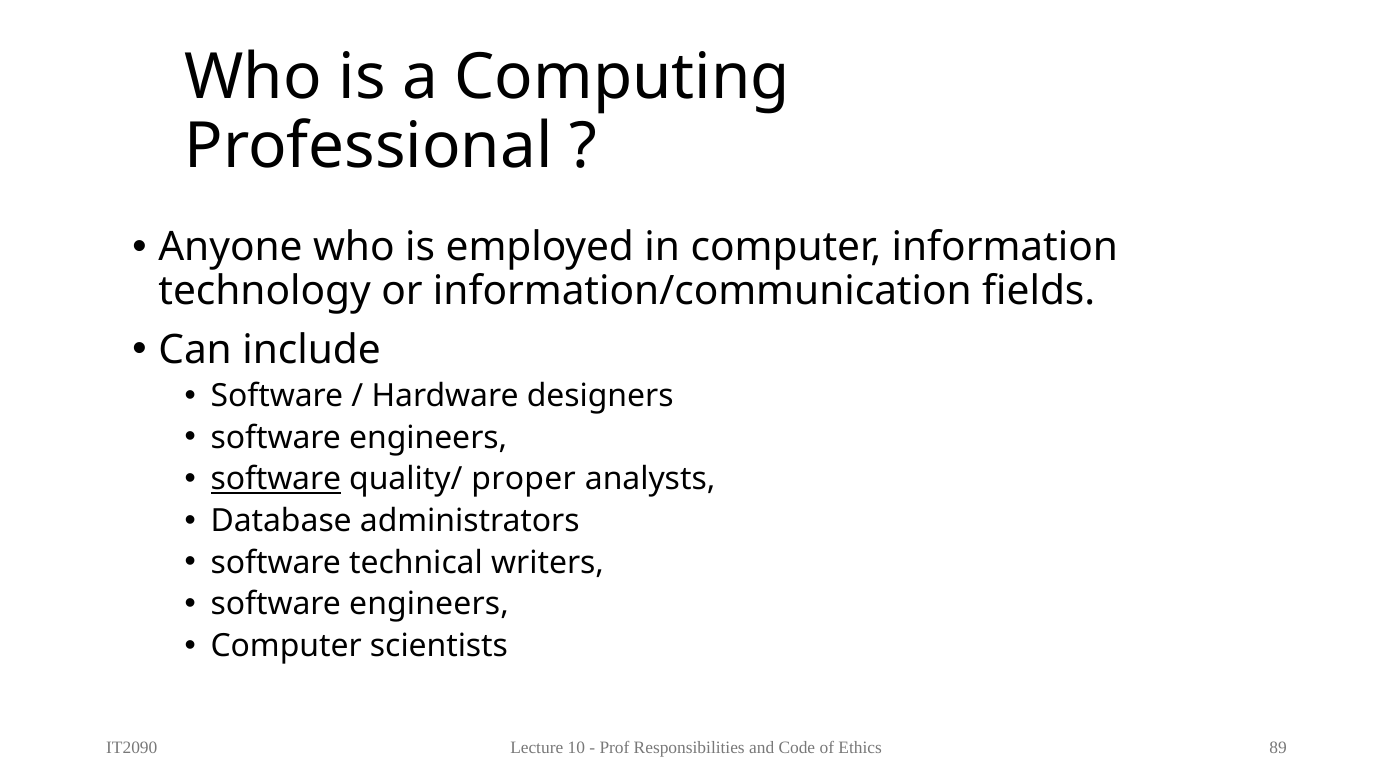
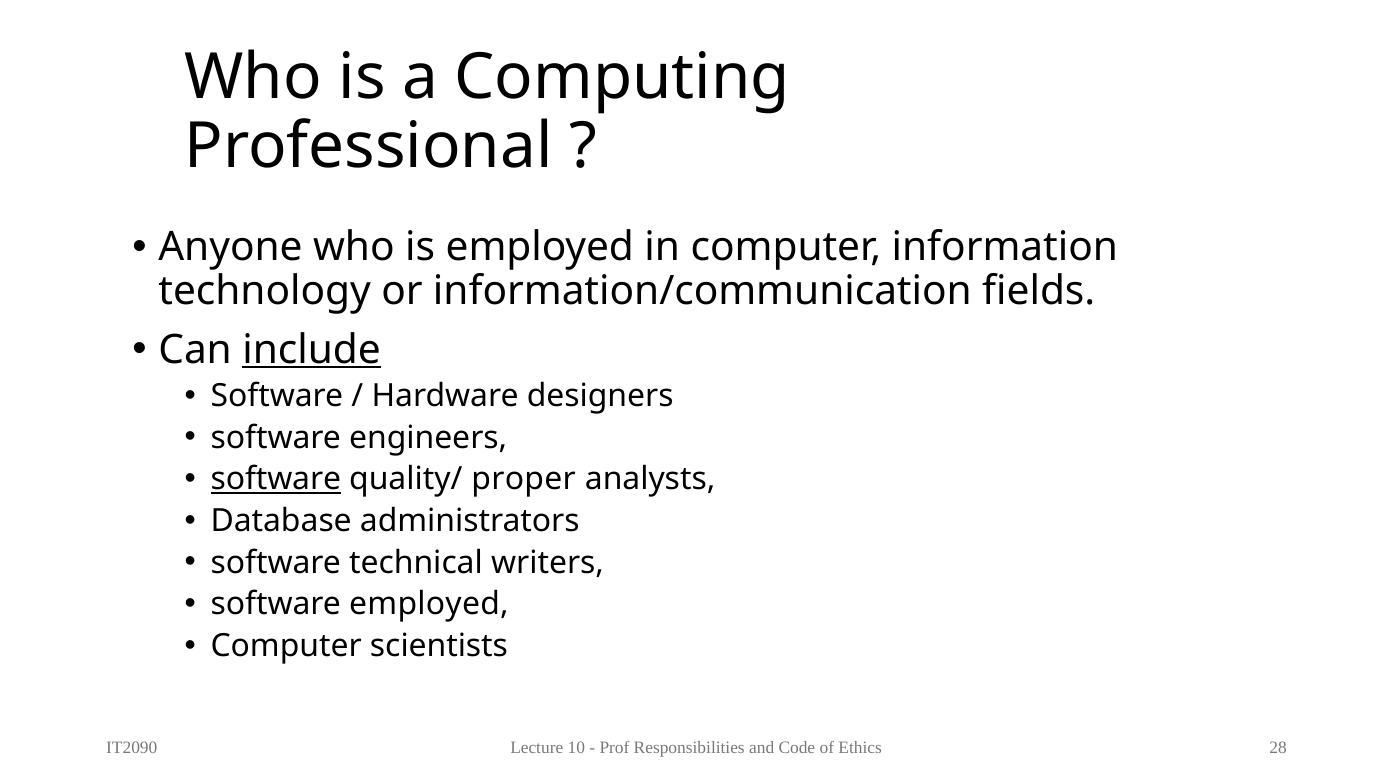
include underline: none -> present (312, 350)
engineers: engineers -> employed (429, 605)
89: 89 -> 28 (1278, 748)
